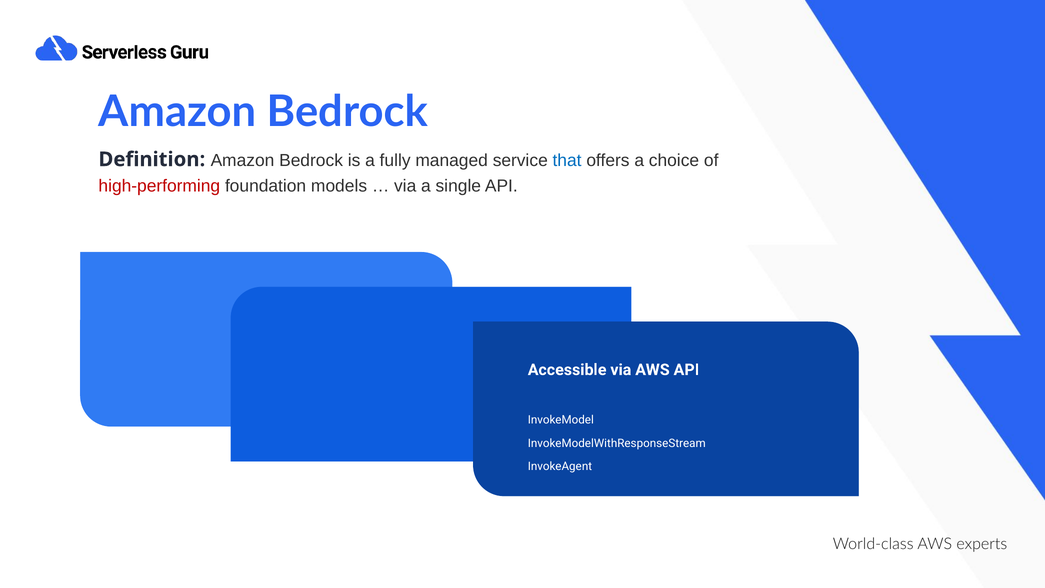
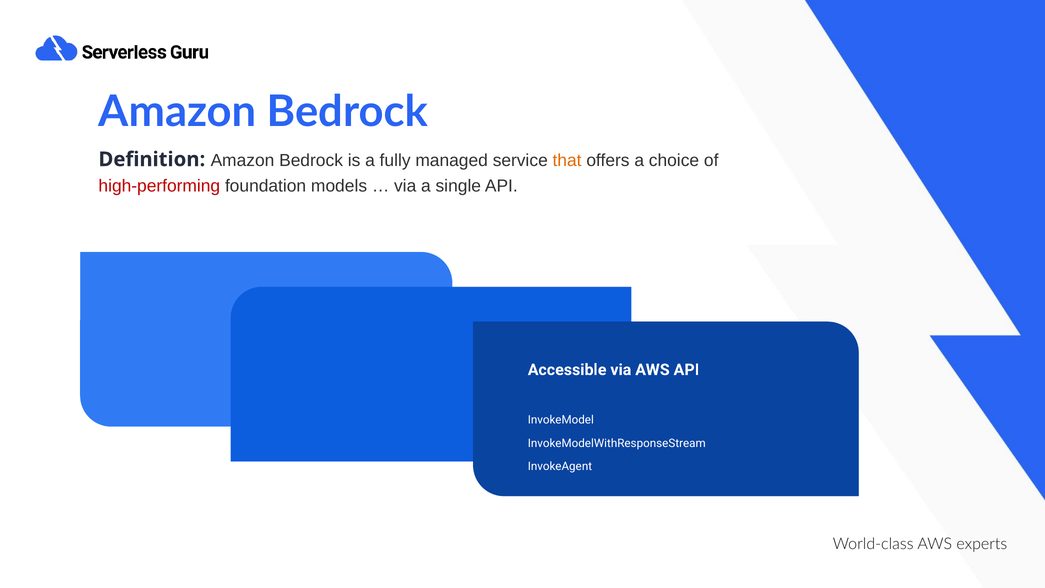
that colour: blue -> orange (567, 160)
